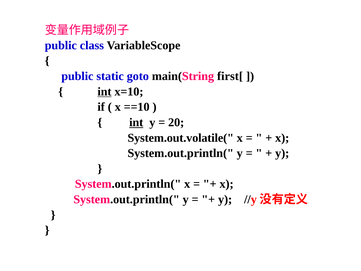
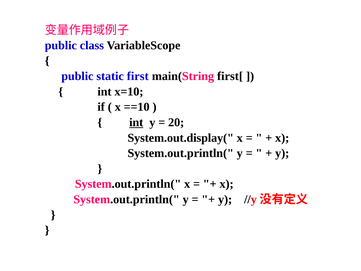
goto: goto -> first (138, 76)
int underline: present -> none (104, 91)
System.out.volatile(: System.out.volatile( -> System.out.display( (181, 138)
